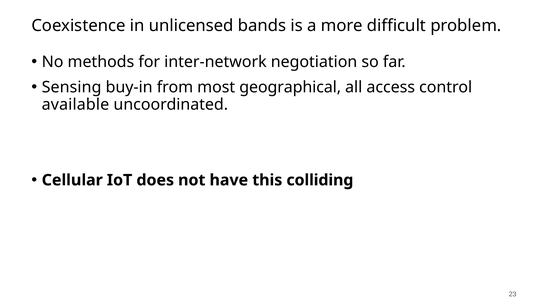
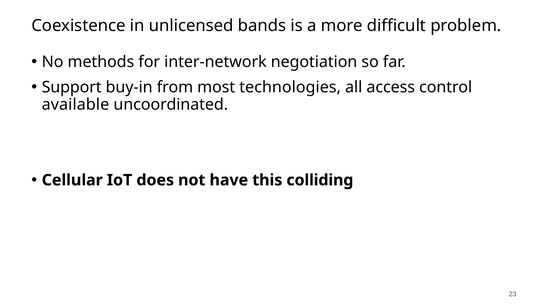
Sensing: Sensing -> Support (72, 87)
geographical: geographical -> technologies (290, 87)
